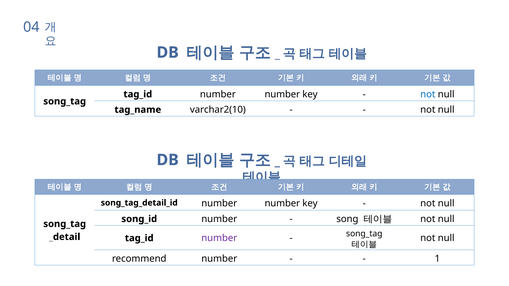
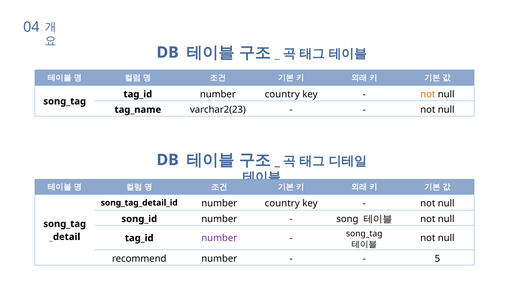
number: number -> country (282, 94)
not colour: blue -> orange (428, 94)
varchar2(10: varchar2(10 -> varchar2(23 (218, 110)
number: number -> country (282, 204)
1: 1 -> 5 (437, 259)
